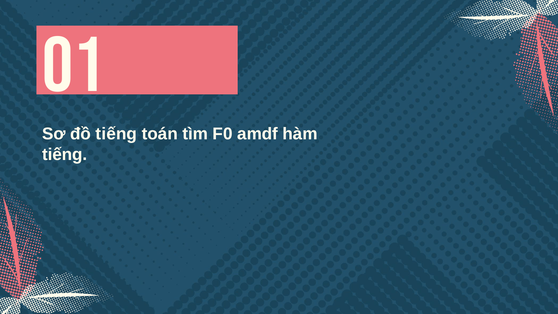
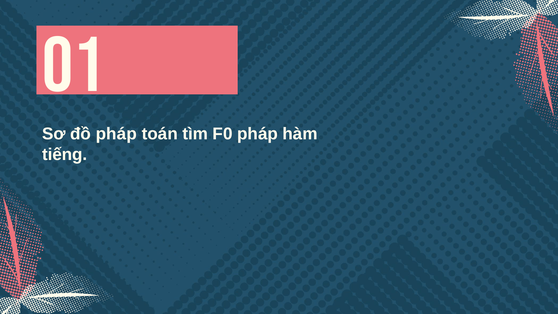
đồ tiếng: tiếng -> pháp (116, 134)
F0 amdf: amdf -> pháp (258, 134)
